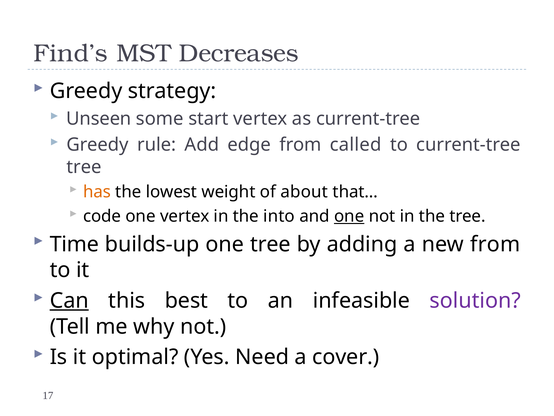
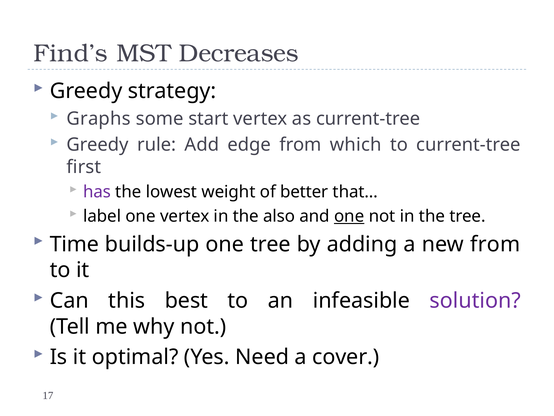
Unseen: Unseen -> Graphs (99, 119)
called: called -> which (356, 145)
tree: tree -> first (84, 167)
has colour: orange -> purple (97, 192)
about: about -> better (304, 192)
code: code -> label (102, 216)
into: into -> also (279, 216)
Can underline: present -> none (69, 300)
